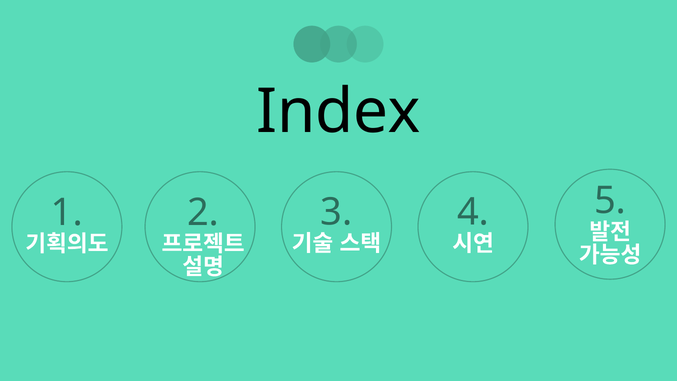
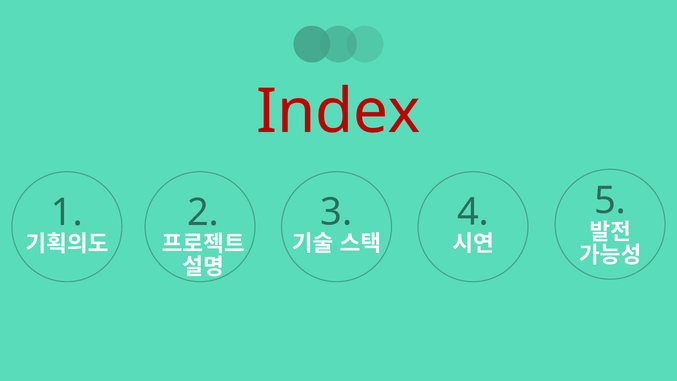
Index colour: black -> red (339, 112)
